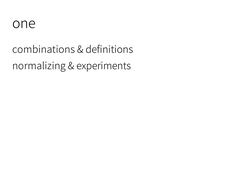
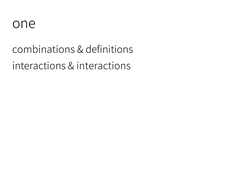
normalizing: normalizing -> interactions (39, 66)
experiments: experiments -> interactions (104, 66)
